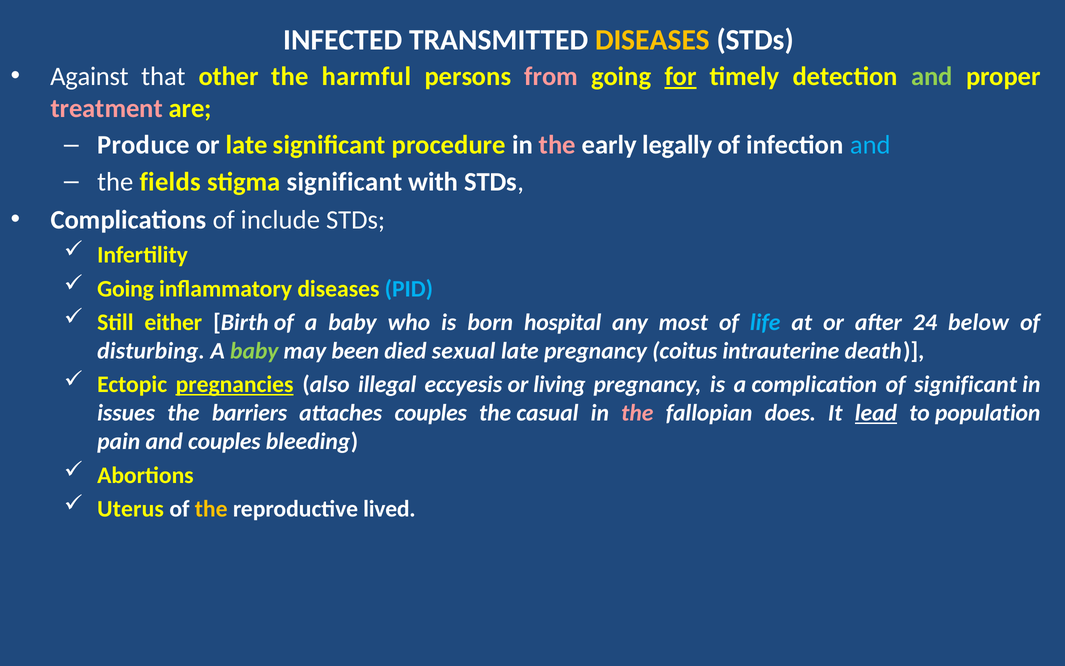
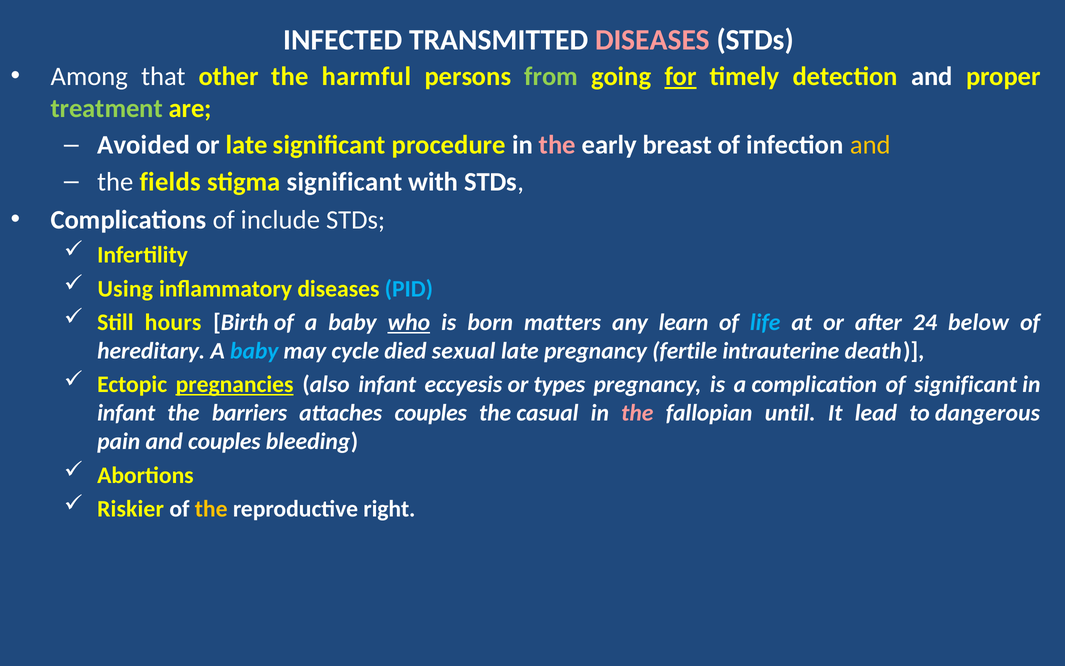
DISEASES colour: yellow -> pink (652, 40)
Against: Against -> Among (89, 76)
from colour: pink -> light green (551, 76)
and colour: light green -> white (932, 76)
treatment colour: pink -> light green (107, 108)
Produce: Produce -> Avoided (144, 145)
legally: legally -> breast (677, 145)
and colour: light blue -> yellow (870, 145)
Going: Going -> Using (125, 289)
either: either -> hours (173, 322)
who underline: none -> present (409, 322)
hospital: hospital -> matters (563, 322)
most: most -> learn (684, 322)
disturbing: disturbing -> hereditary (151, 351)
baby colour: light green -> light blue (254, 351)
been: been -> cycle (355, 351)
coitus: coitus -> fertile (685, 351)
also illegal: illegal -> infant (387, 384)
living: living -> types (559, 384)
issues: issues -> infant (126, 413)
does: does -> until (790, 413)
lead underline: present -> none (876, 413)
population: population -> dangerous (988, 413)
Uterus: Uterus -> Riskier (131, 509)
lived: lived -> right (389, 509)
